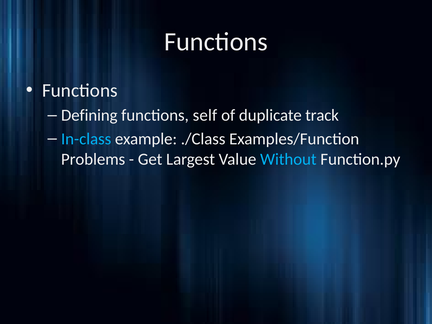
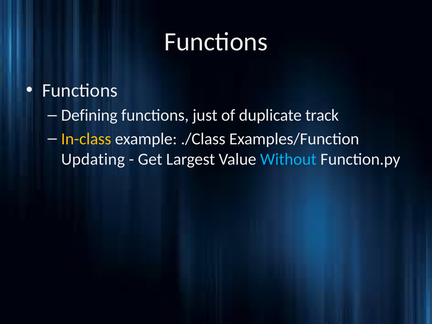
self: self -> just (205, 115)
In-class colour: light blue -> yellow (86, 139)
Problems: Problems -> Updating (93, 159)
